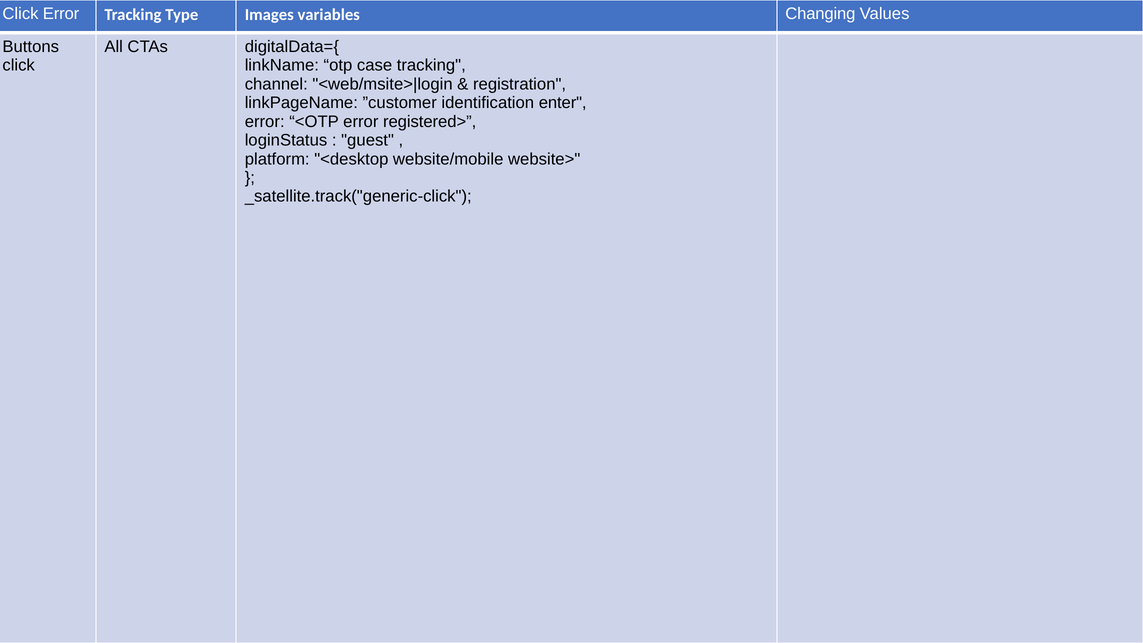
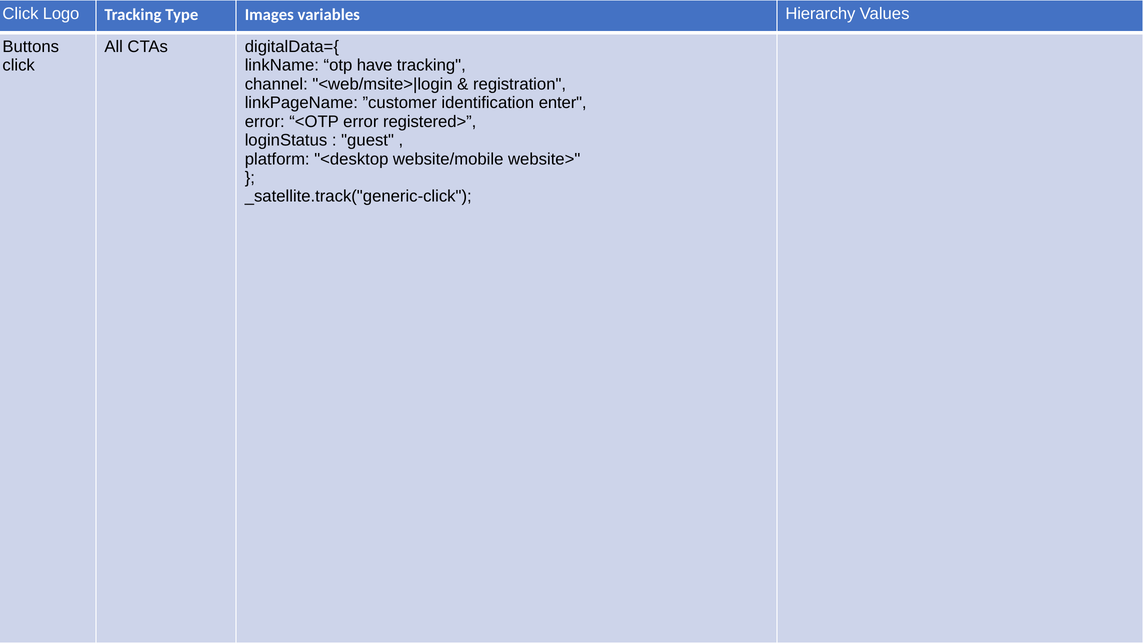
Click Error: Error -> Logo (61, 14)
Changing: Changing -> Hierarchy (820, 14)
case: case -> have (375, 65)
